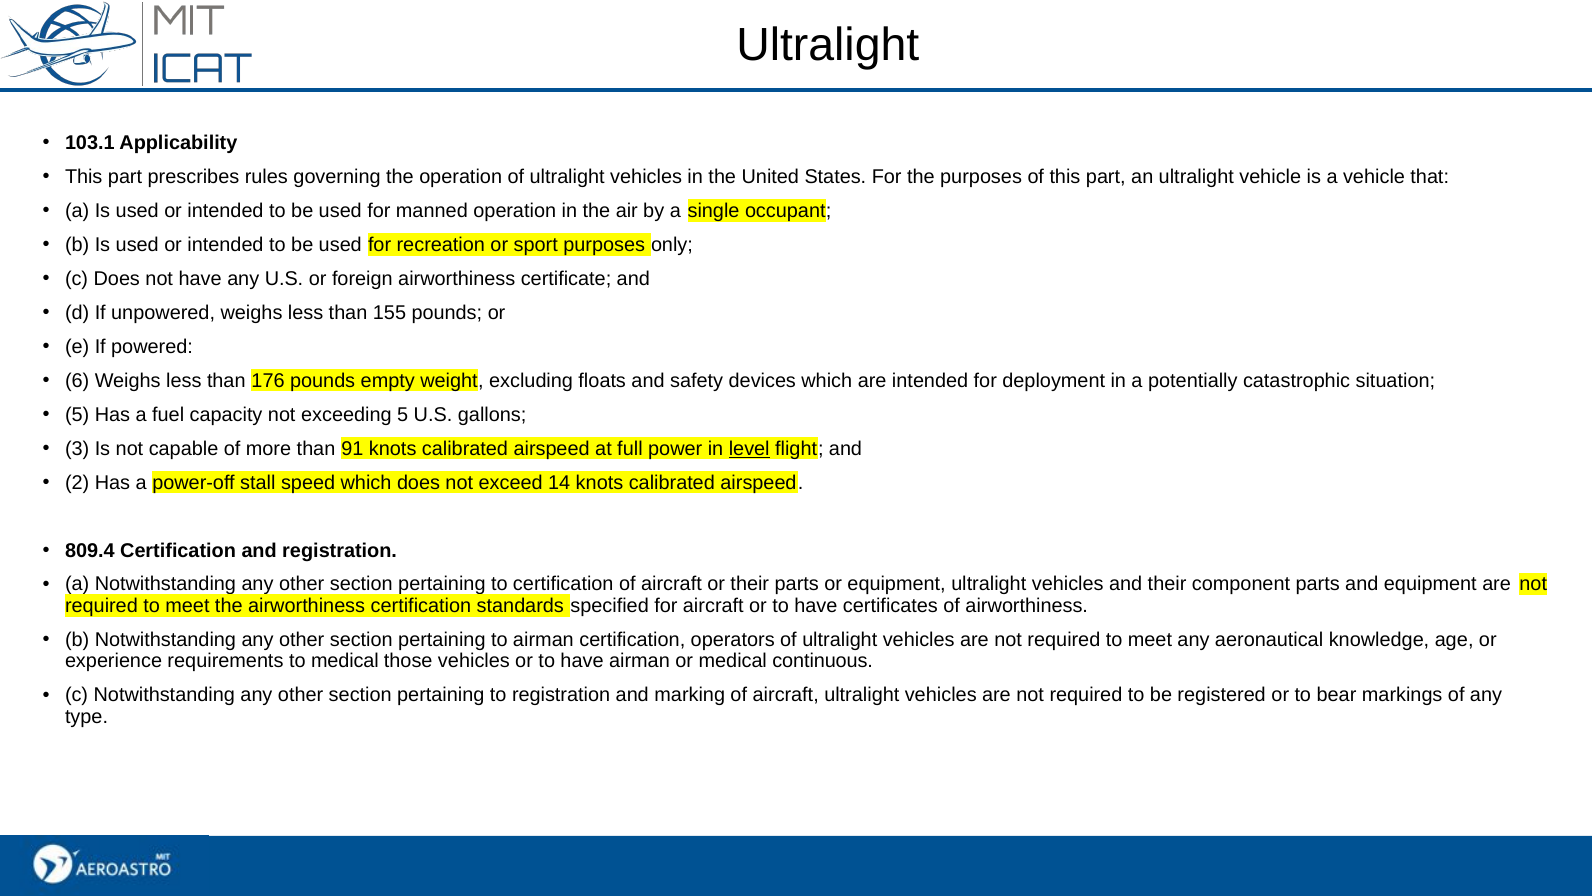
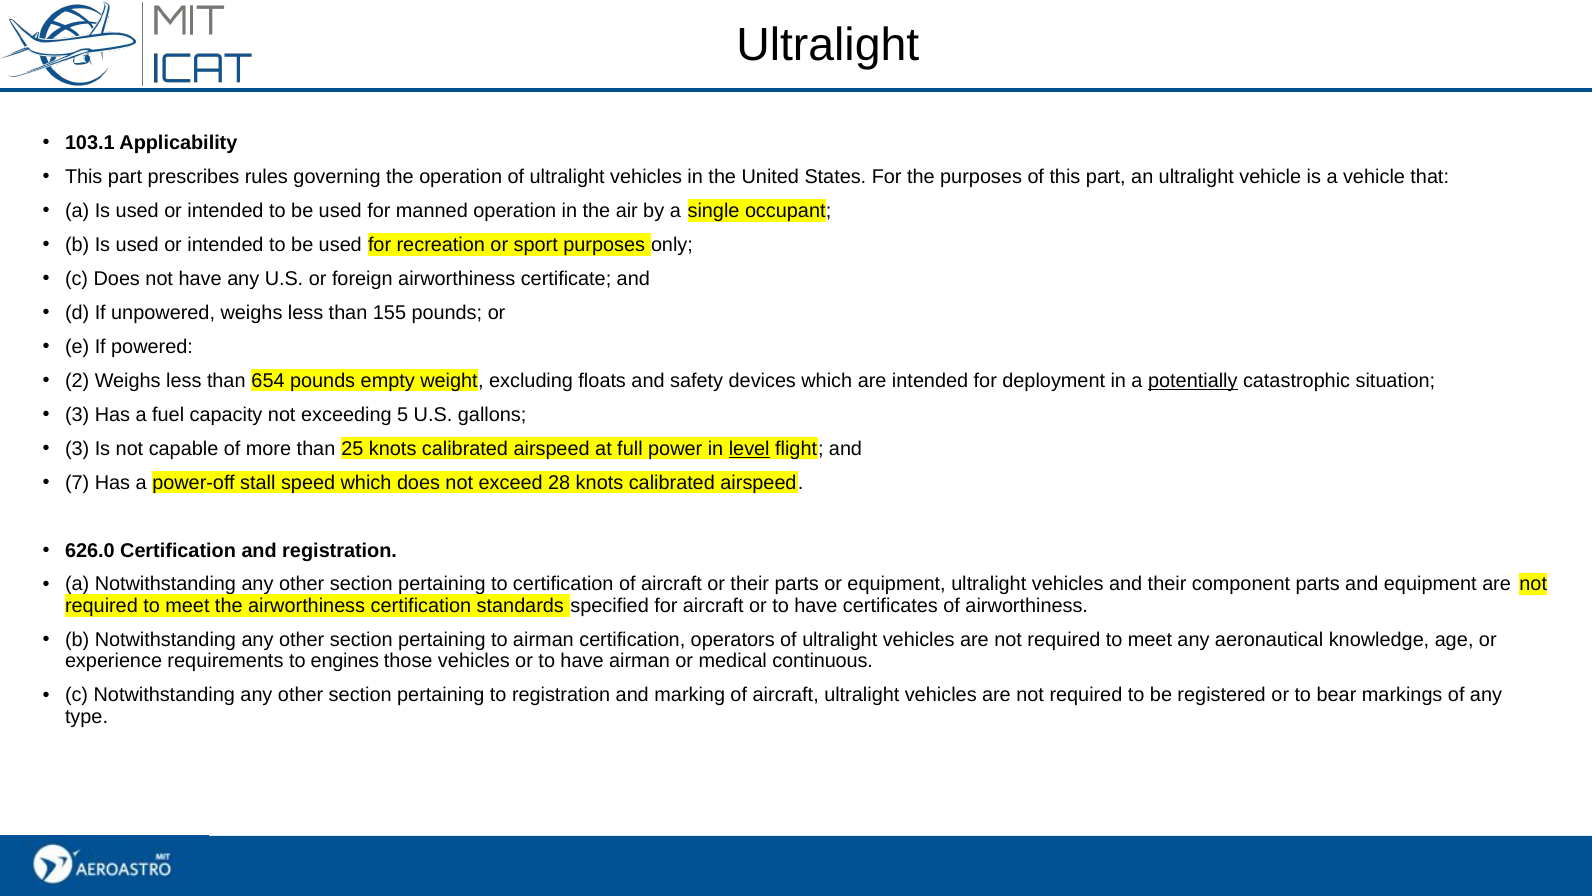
6: 6 -> 2 (77, 380)
176: 176 -> 654 (268, 380)
potentially underline: none -> present (1193, 380)
5: 5 -> 3 (77, 414)
91: 91 -> 25 (352, 448)
2: 2 -> 7 (77, 482)
14: 14 -> 28 (559, 482)
809.4: 809.4 -> 626.0 (90, 550)
to medical: medical -> engines (345, 661)
